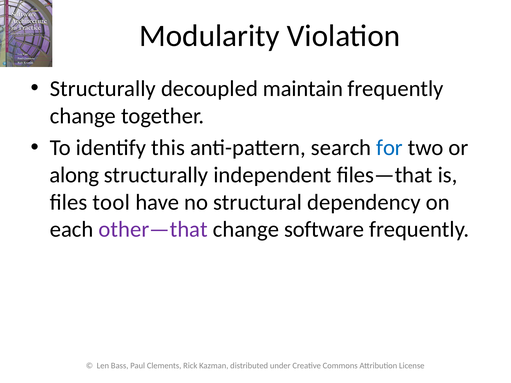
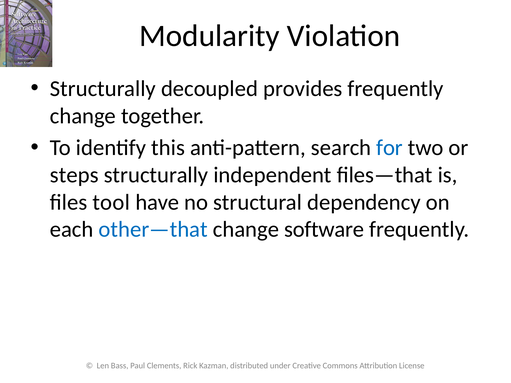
maintain: maintain -> provides (303, 89)
along: along -> steps (74, 175)
other—that colour: purple -> blue (153, 230)
